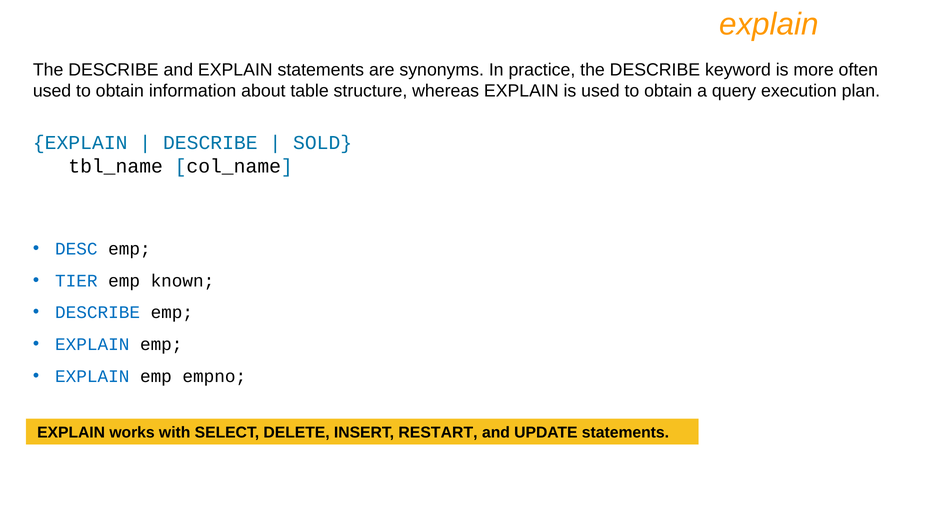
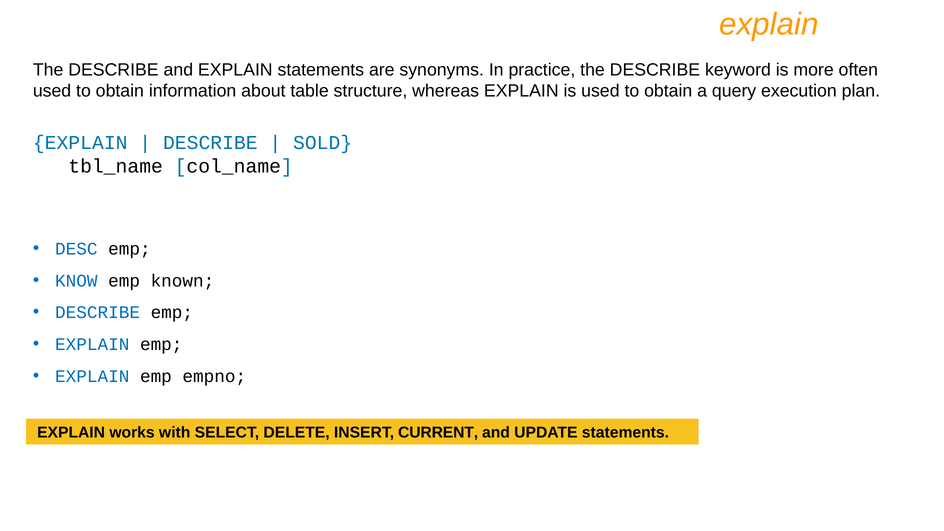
TIER: TIER -> KNOW (76, 281)
RESTART: RESTART -> CURRENT (438, 433)
